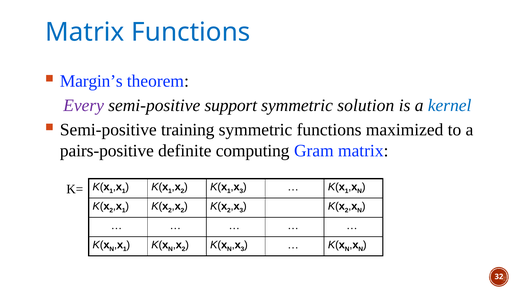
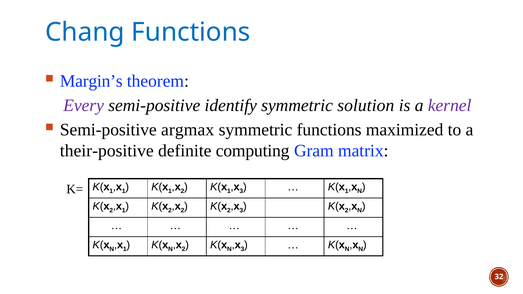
Matrix: Matrix -> Chang (85, 32)
support: support -> identify (231, 105)
kernel colour: blue -> purple (450, 105)
training: training -> argmax (188, 130)
pairs-positive: pairs-positive -> their-positive (107, 151)
